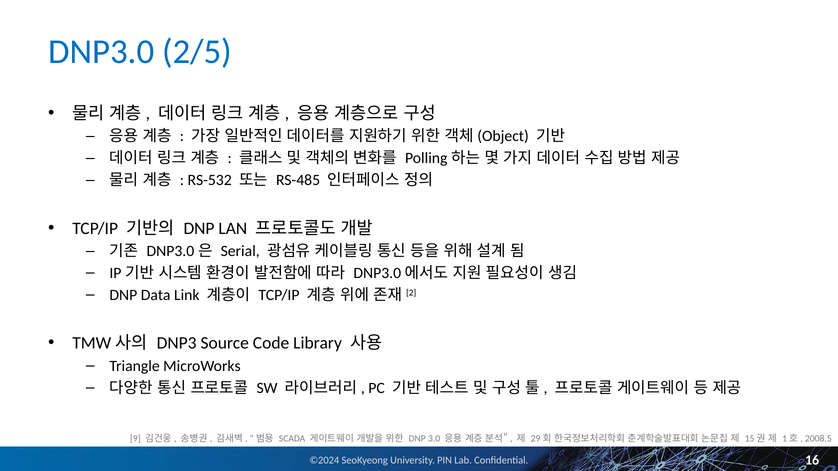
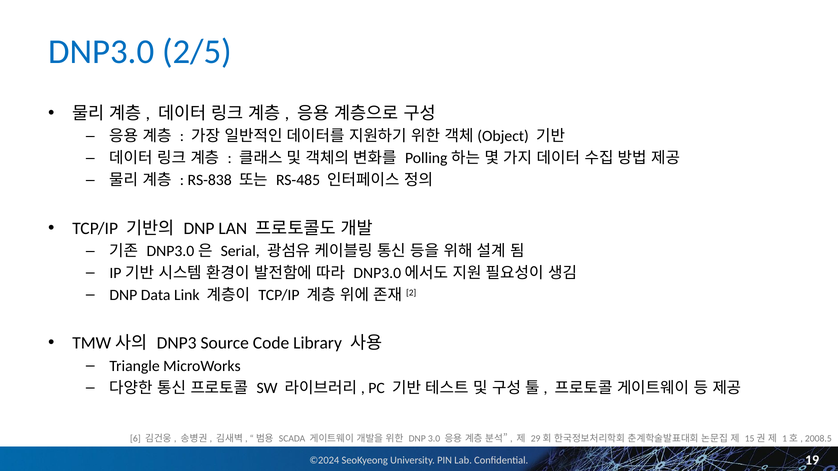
RS-532: RS-532 -> RS-838 (210, 180)
9: 9 -> 6 (135, 439)
16: 16 -> 19 (812, 461)
